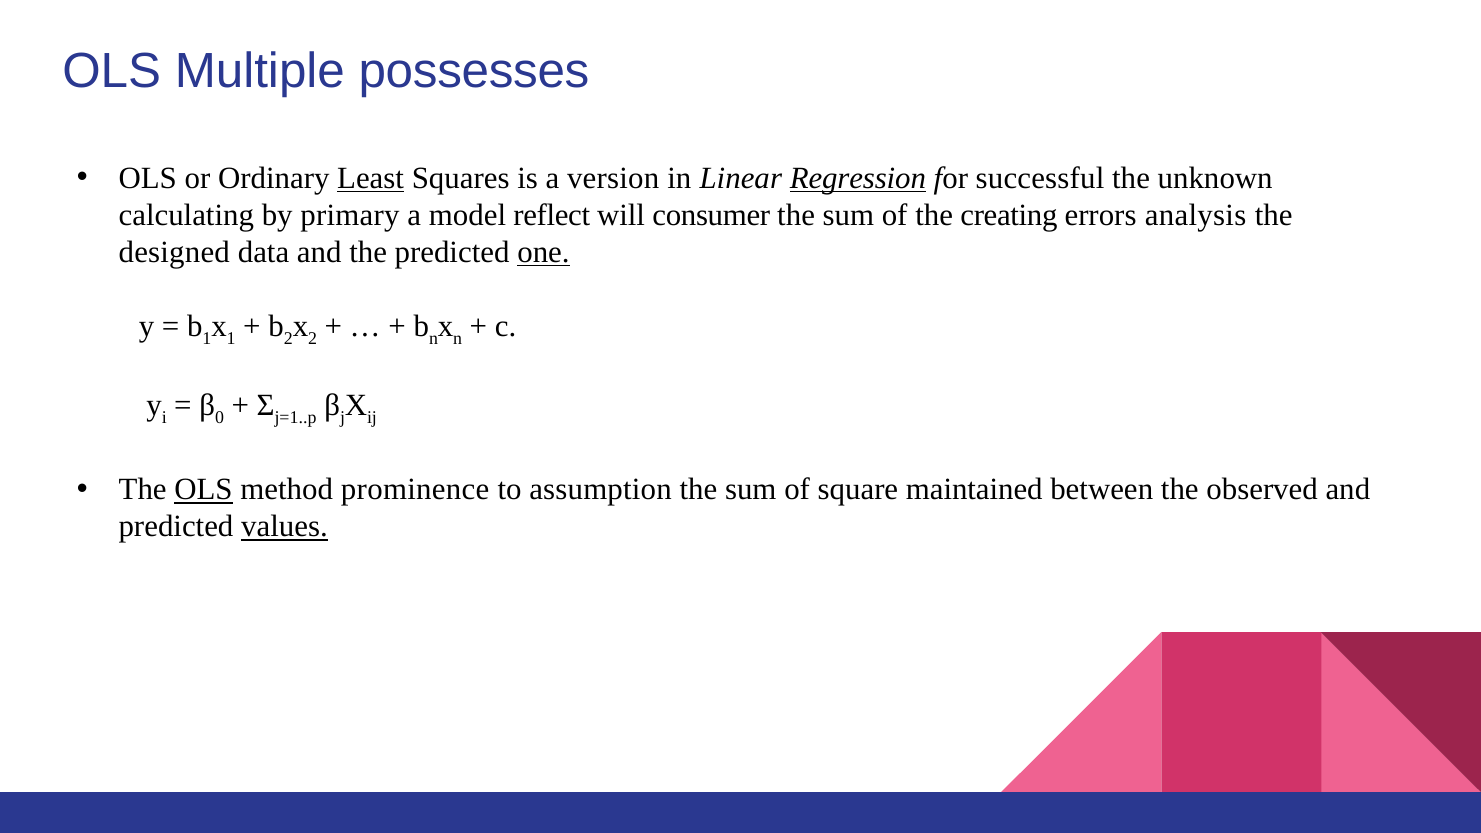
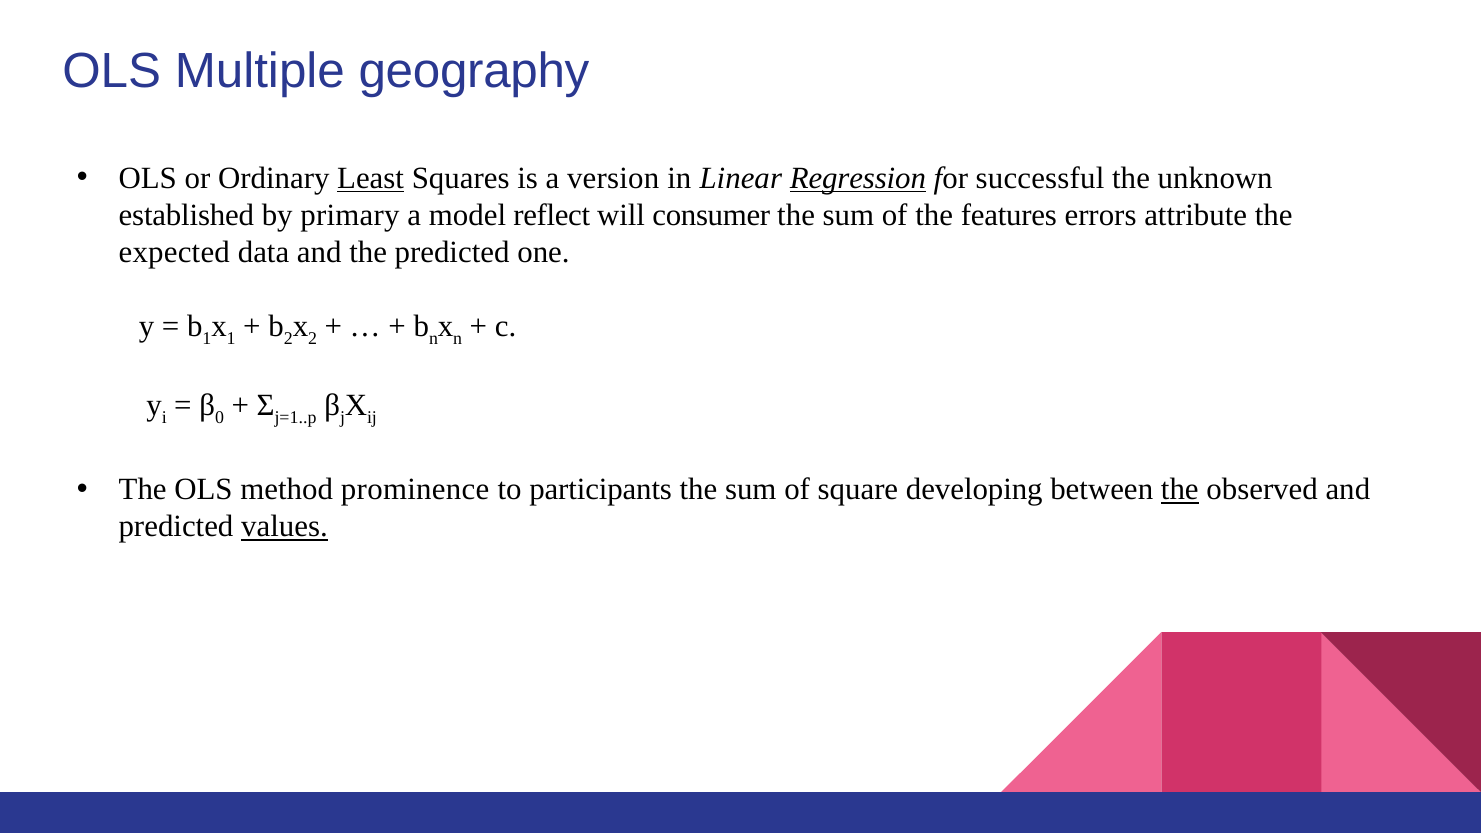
possesses: possesses -> geography (474, 71)
calculating: calculating -> established (186, 215)
creating: creating -> features (1009, 215)
analysis: analysis -> attribute (1196, 215)
designed: designed -> expected (174, 252)
one underline: present -> none (543, 252)
OLS underline: present -> none (203, 490)
assumption: assumption -> participants (601, 490)
maintained: maintained -> developing (974, 490)
the underline: none -> present (1180, 490)
